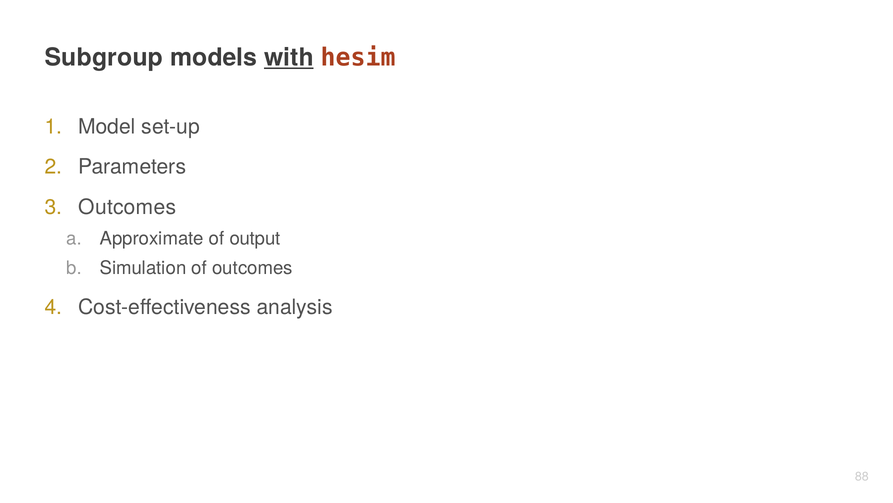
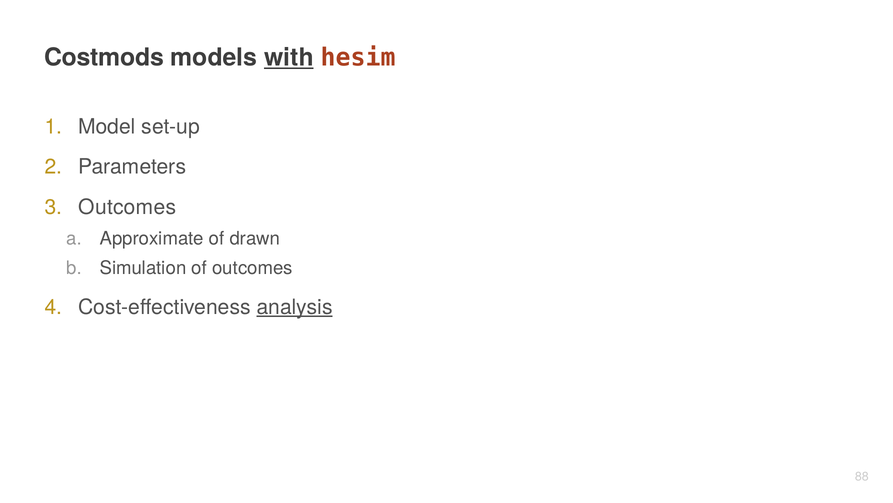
Subgroup: Subgroup -> Costmods (104, 58)
output: output -> drawn (255, 238)
analysis underline: none -> present (295, 307)
